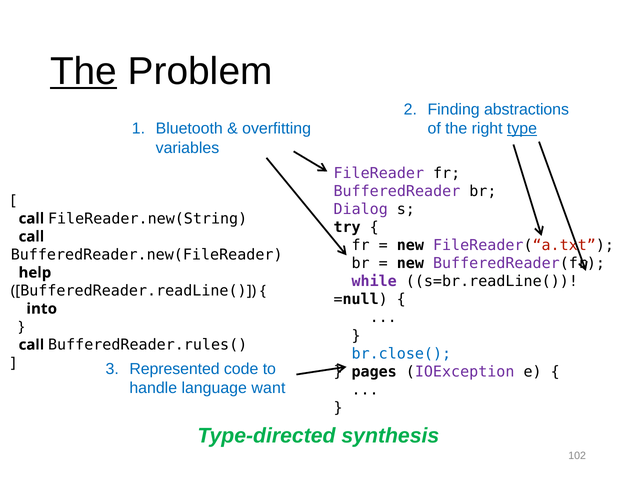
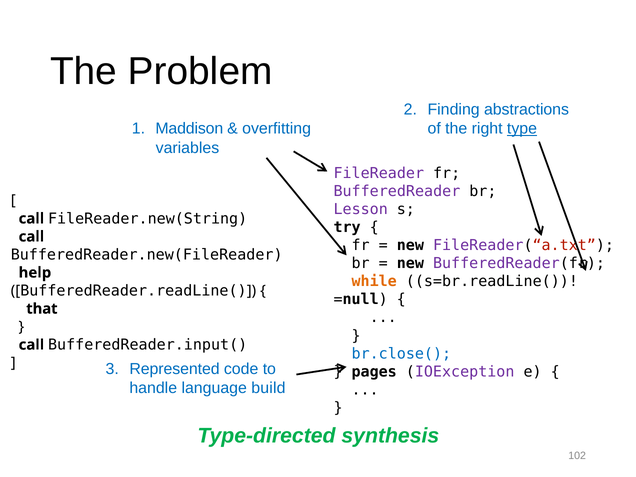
The underline: present -> none (84, 71)
Bluetooth: Bluetooth -> Maddison (189, 129)
Dialog: Dialog -> Lesson (361, 209)
while colour: purple -> orange (374, 281)
into: into -> that (42, 309)
BufferedReader.rules(: BufferedReader.rules( -> BufferedReader.input( (148, 345)
want: want -> build (268, 388)
